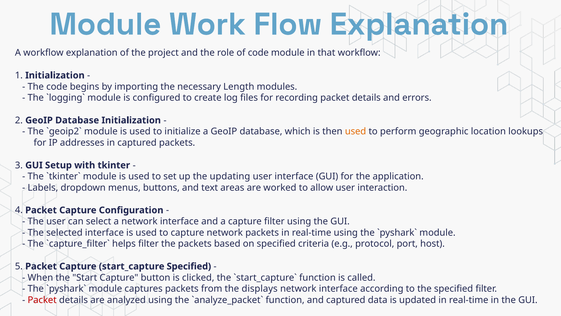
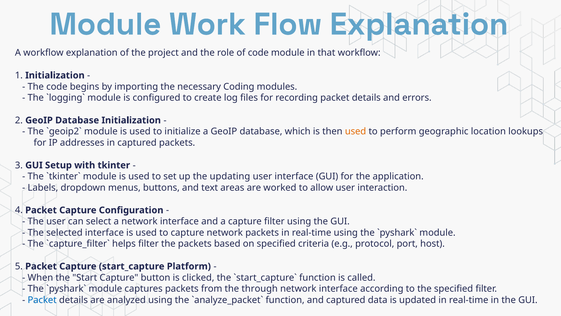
Length: Length -> Coding (239, 87)
start_capture Specified: Specified -> Platform (189, 266)
displays: displays -> through (260, 288)
Packet colour: red -> blue (42, 300)
